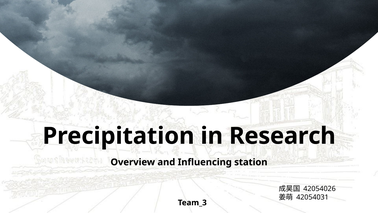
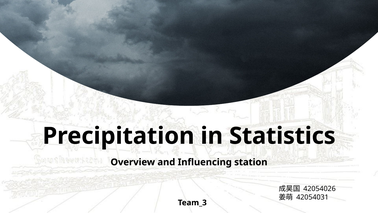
Research: Research -> Statistics (282, 136)
